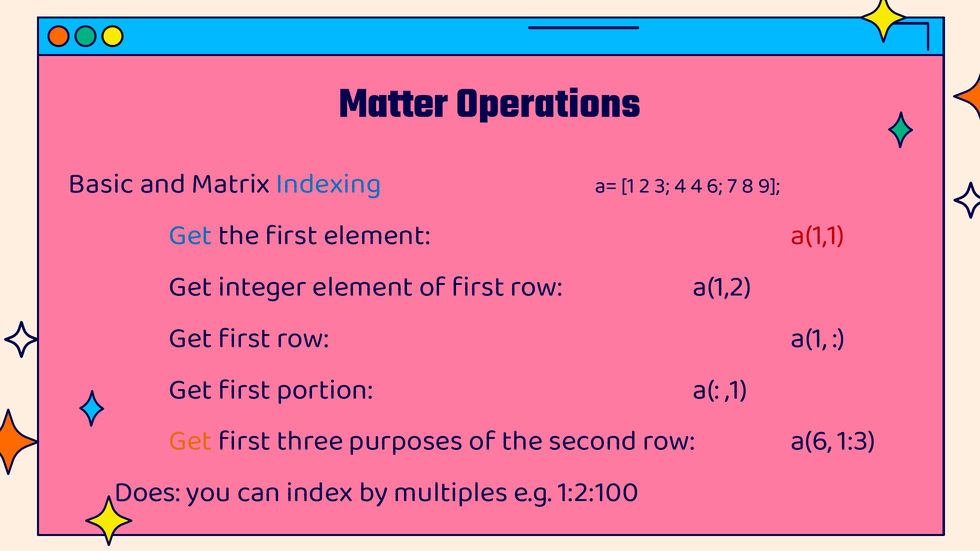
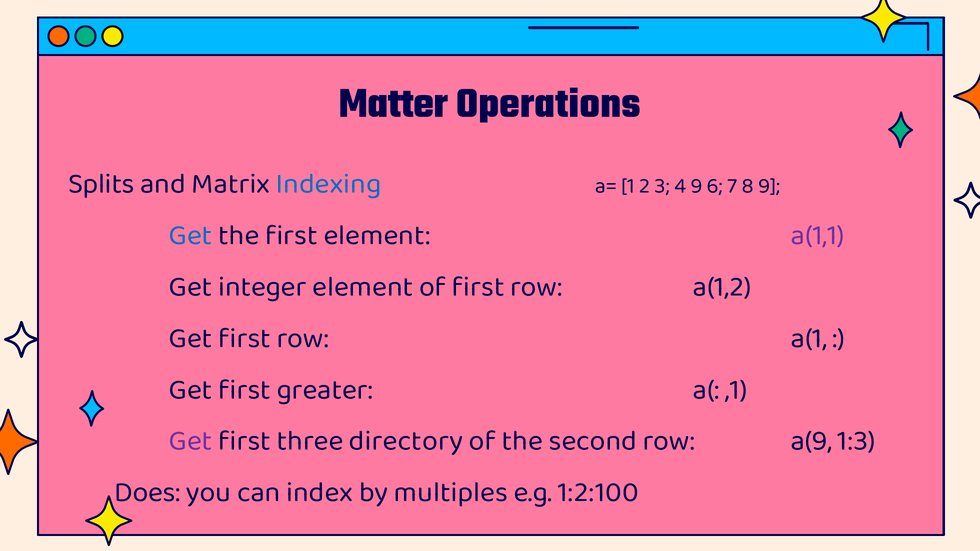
Basic: Basic -> Splits (101, 184)
4 4: 4 -> 9 (697, 186)
a(1,1 colour: red -> purple (818, 235)
portion: portion -> greater (325, 389)
Get colour: orange -> purple (191, 441)
purposes: purposes -> directory (406, 441)
a(6: a(6 -> a(9 (811, 441)
